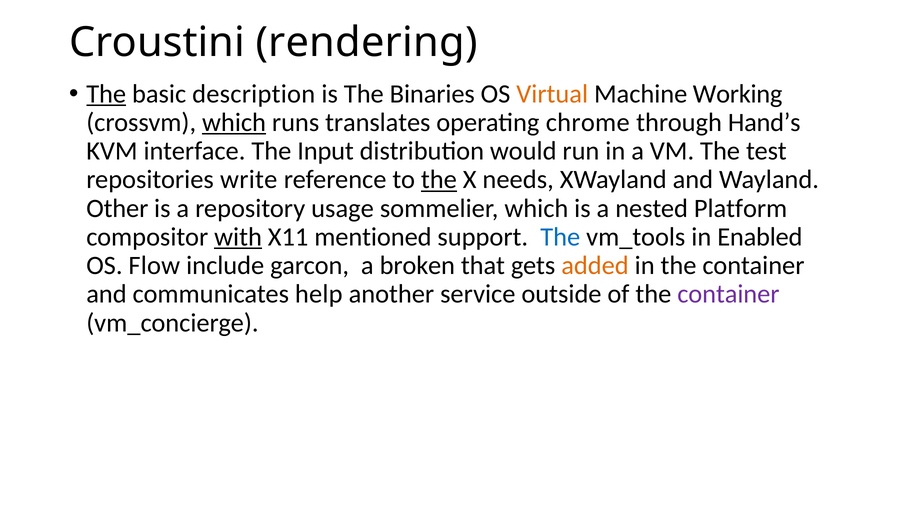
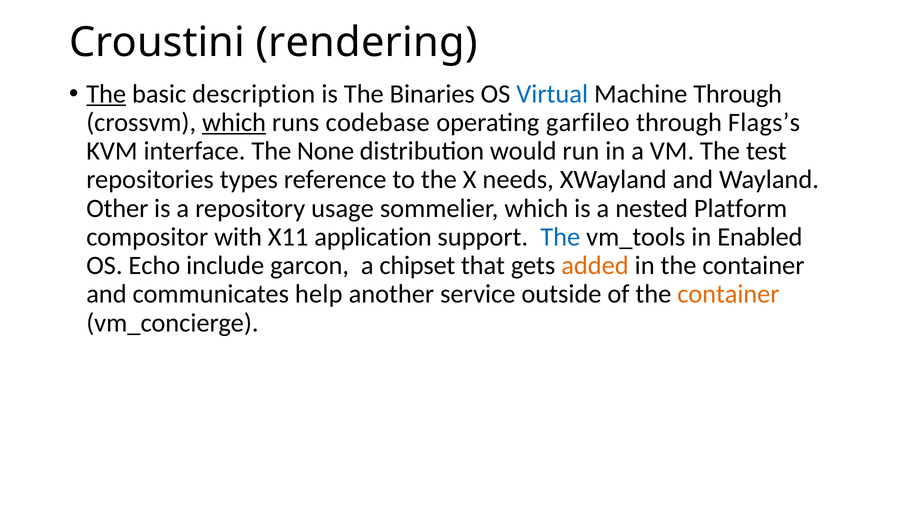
Virtual colour: orange -> blue (552, 94)
Machine Working: Working -> Through (738, 94)
translates: translates -> codebase (378, 122)
chrome: chrome -> garfileo (588, 122)
Hand’s: Hand’s -> Flags’s (764, 122)
Input: Input -> None (326, 151)
write: write -> types (249, 180)
the underline: present -> none (439, 180)
with underline: present -> none (238, 237)
mentioned: mentioned -> application (373, 237)
Flow: Flow -> Echo (154, 265)
broken: broken -> chipset (417, 265)
container colour: purple -> orange (728, 294)
